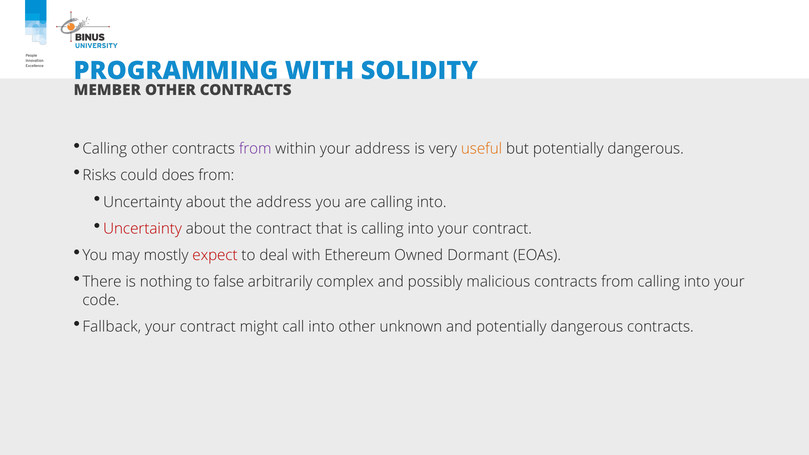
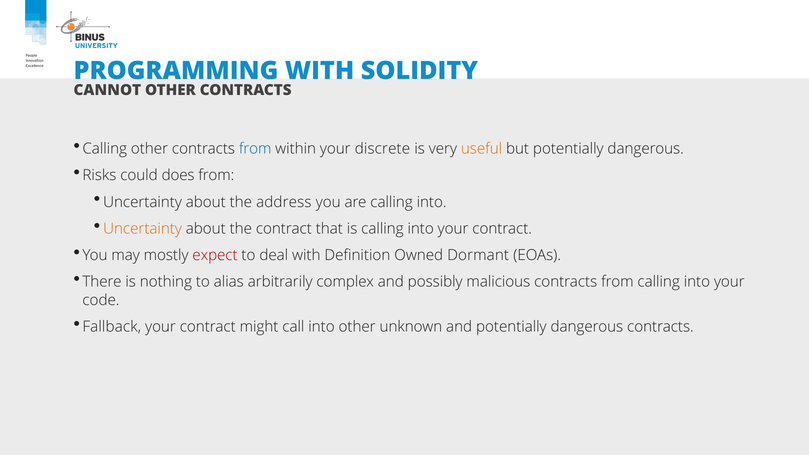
MEMBER: MEMBER -> CANNOT (107, 90)
from colour: purple -> blue (255, 149)
your address: address -> discrete (382, 149)
Uncertainty colour: red -> orange (142, 229)
Ethereum: Ethereum -> Definition (357, 255)
false: false -> alias (229, 282)
